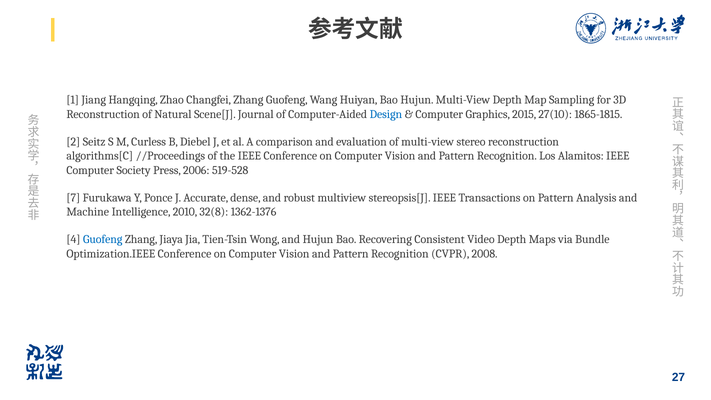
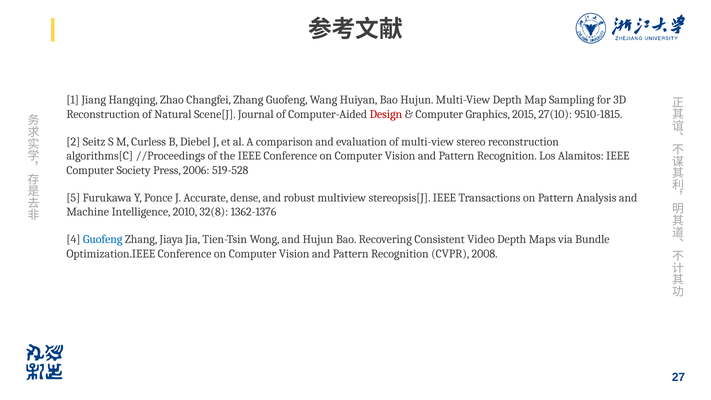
Design colour: blue -> red (386, 114)
1865-1815: 1865-1815 -> 9510-1815 (599, 114)
7: 7 -> 5 (73, 198)
